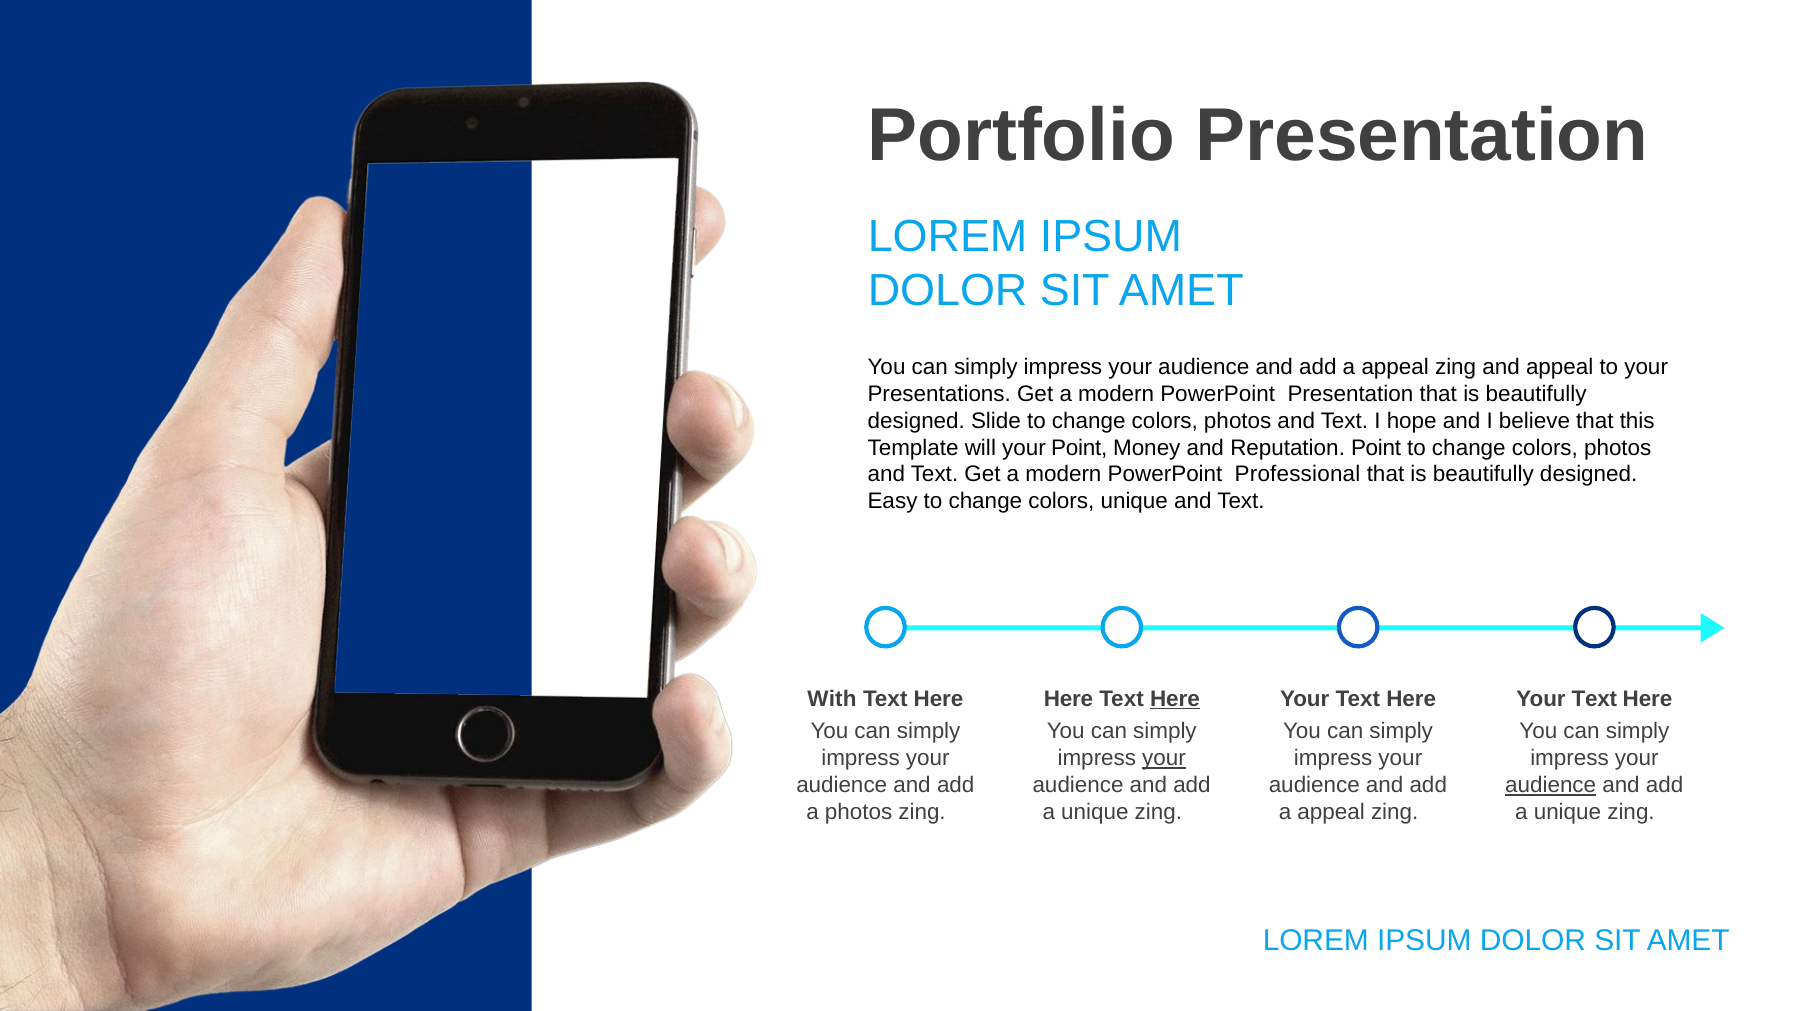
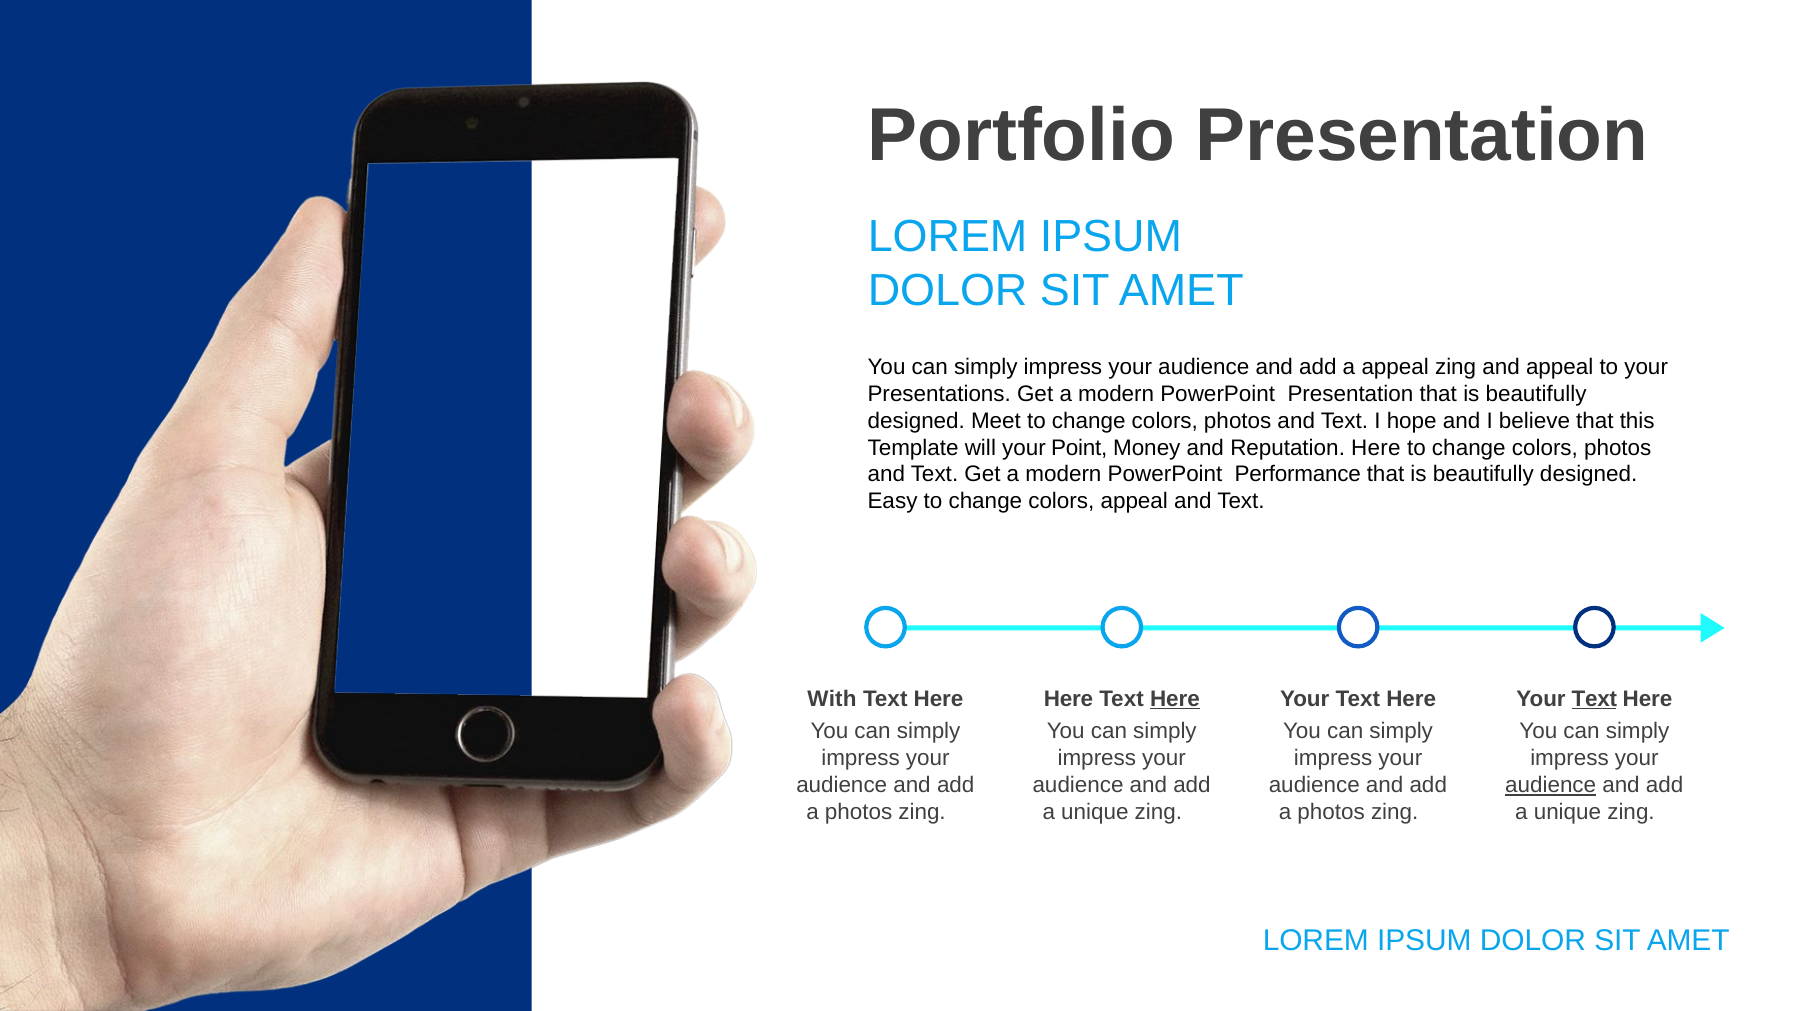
Slide: Slide -> Meet (996, 421)
Reputation Point: Point -> Here (1376, 448)
Professional: Professional -> Performance (1298, 474)
colors unique: unique -> appeal (1134, 501)
Text underline: none -> present (1594, 699)
your underline: present -> none (1164, 758)
appeal: appeal -> photos (1331, 812)
